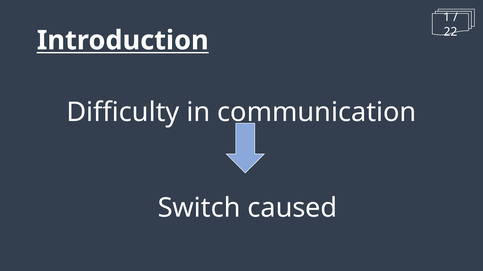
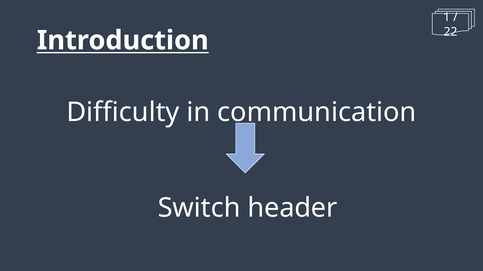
caused: caused -> header (292, 208)
